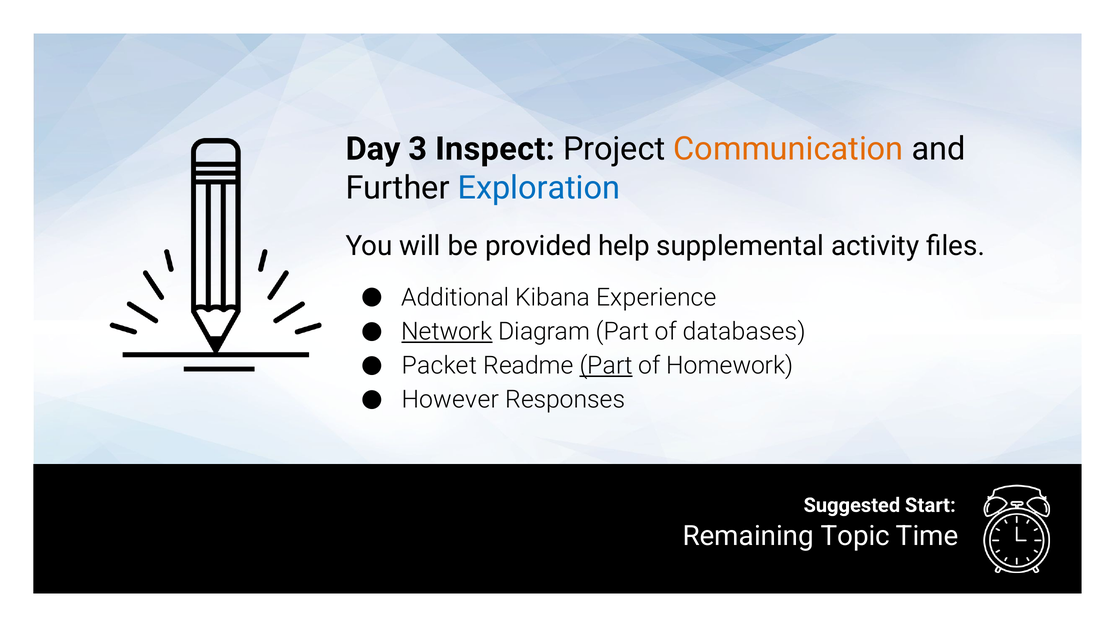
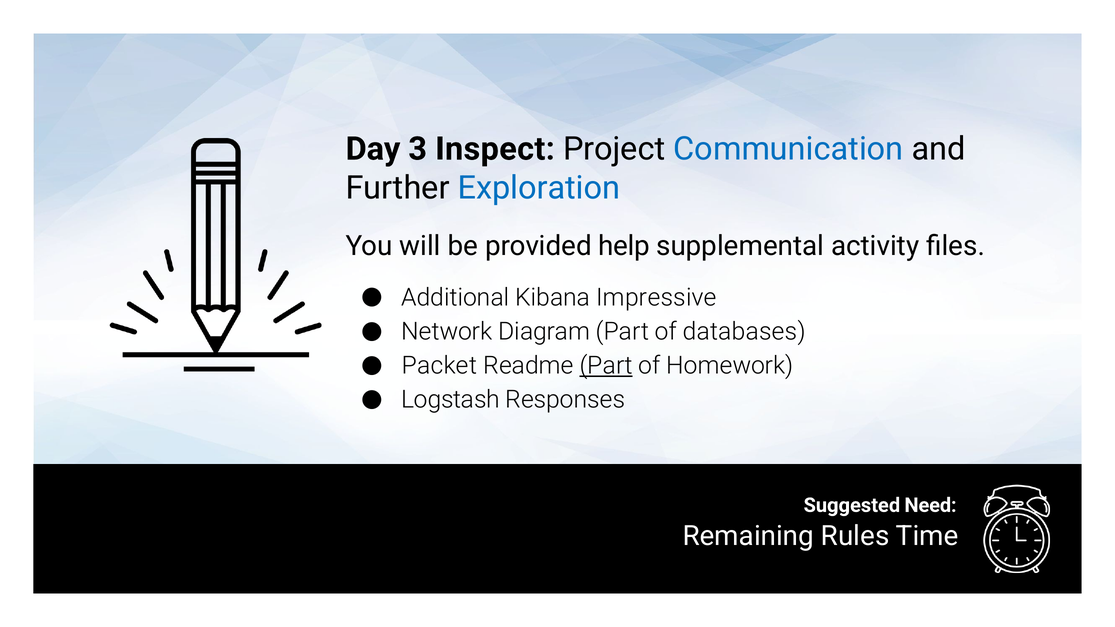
Communication colour: orange -> blue (788, 149)
Experience: Experience -> Impressive (656, 297)
Network underline: present -> none (447, 332)
However: However -> Logstash (451, 400)
Start: Start -> Need (931, 505)
Topic: Topic -> Rules (855, 536)
